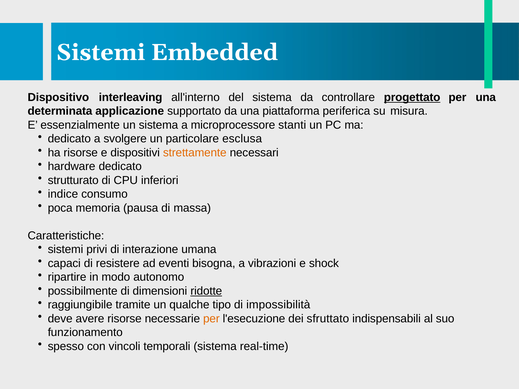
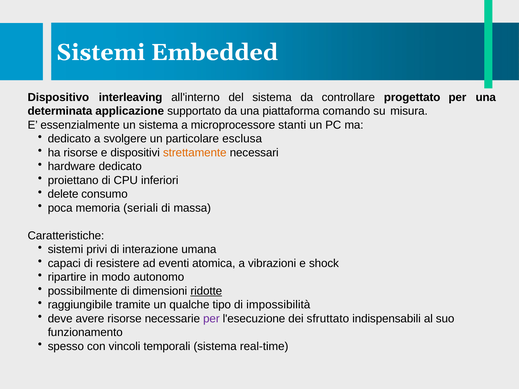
progettato underline: present -> none (412, 97)
periferica: periferica -> comando (346, 111)
strutturato: strutturato -> proiettano (73, 180)
indice: indice -> delete (63, 194)
pausa: pausa -> seriali (141, 208)
bisogna: bisogna -> atomica (214, 263)
per colour: orange -> purple (211, 319)
